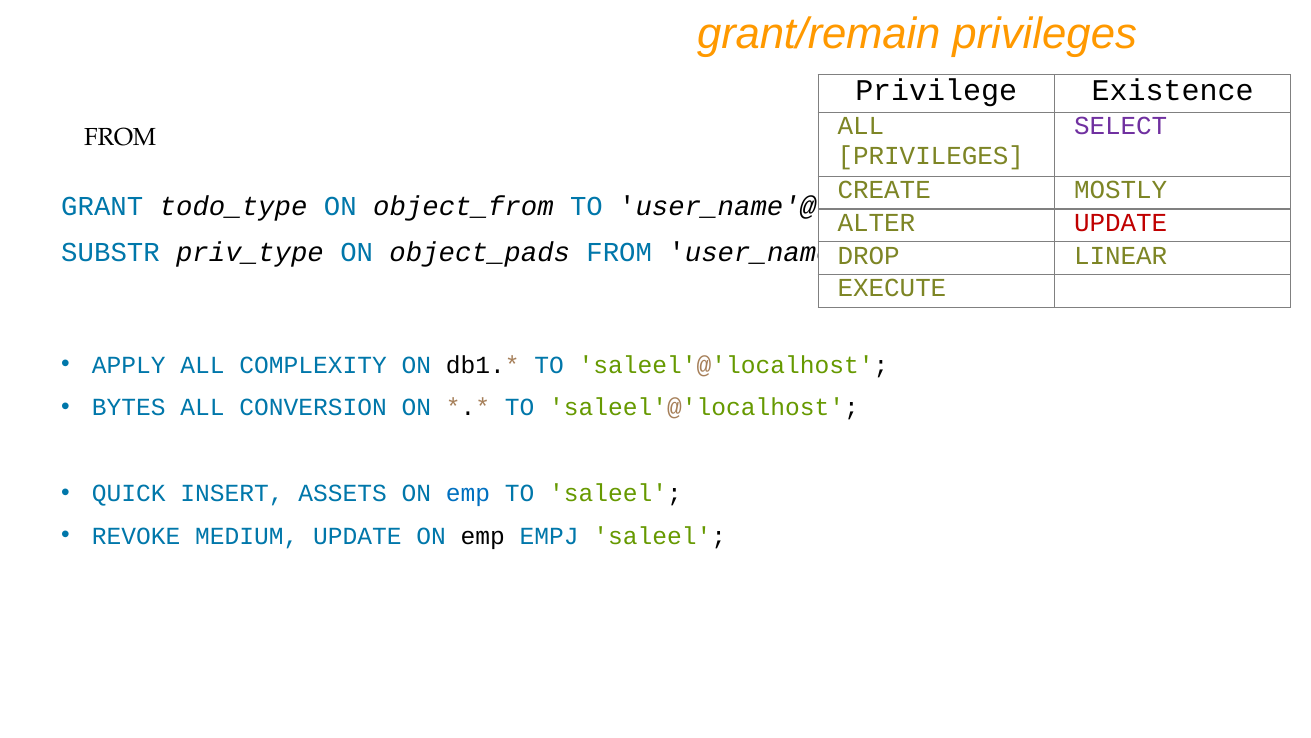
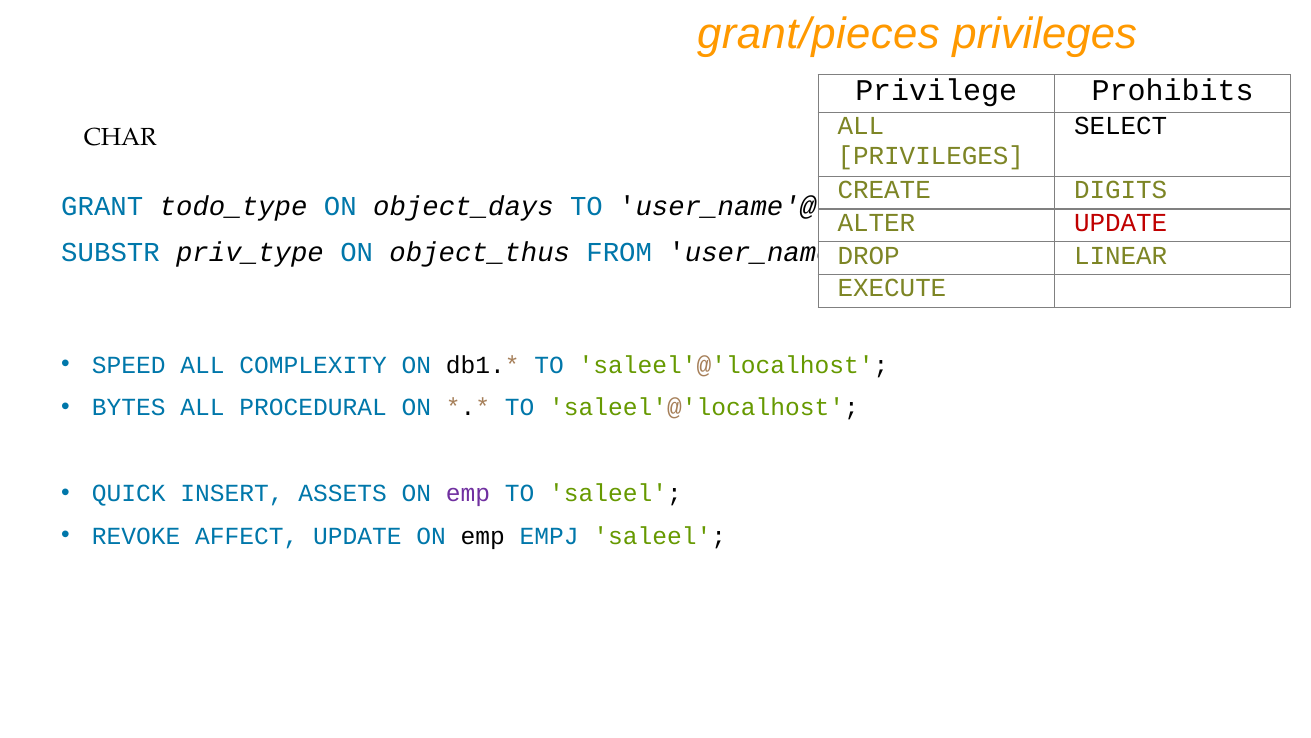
grant/remain: grant/remain -> grant/pieces (818, 34)
Existence: Existence -> Prohibits (1173, 90)
SELECT colour: purple -> black (1121, 126)
FROM: FROM -> CHAR (120, 138)
MOSTLY: MOSTLY -> DIGITS (1121, 190)
object_from: object_from -> object_days (463, 206)
object_pads: object_pads -> object_thus (480, 252)
APPLY: APPLY -> SPEED (129, 365)
CONVERSION: CONVERSION -> PROCEDURAL (313, 407)
emp colour: blue -> purple (468, 493)
MEDIUM: MEDIUM -> AFFECT (247, 536)
